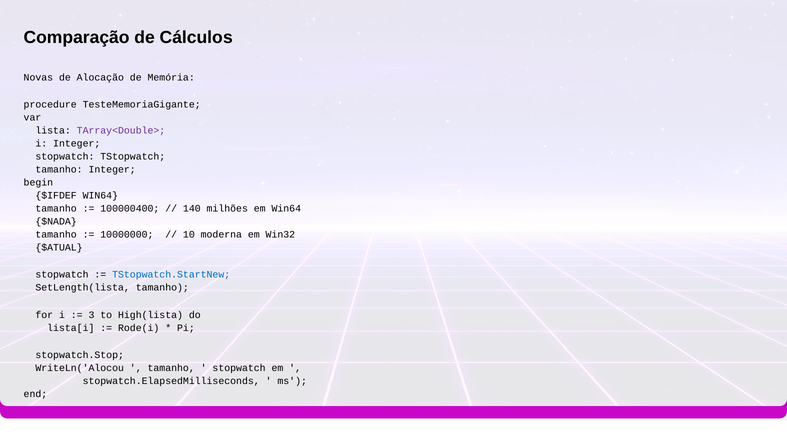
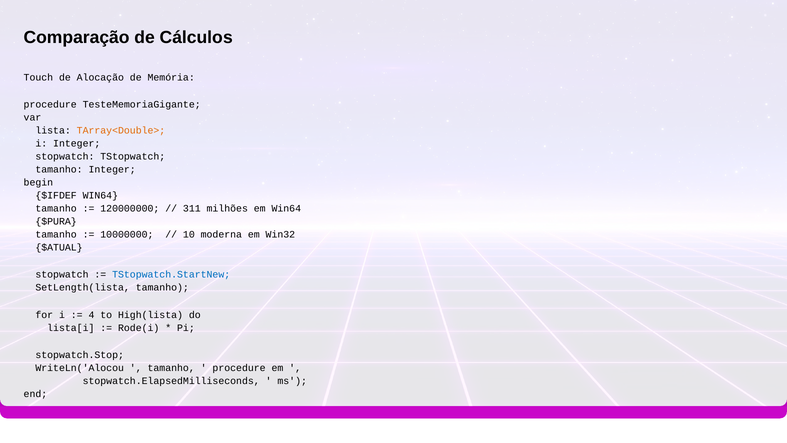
Novas: Novas -> Touch (38, 77)
TArray<Double> colour: purple -> orange (121, 131)
100000400: 100000400 -> 120000000 (130, 208)
140: 140 -> 311 (192, 208)
$NADA: $NADA -> $PURA (56, 221)
3: 3 -> 4 (91, 315)
stopwatch: stopwatch -> procedure (239, 368)
